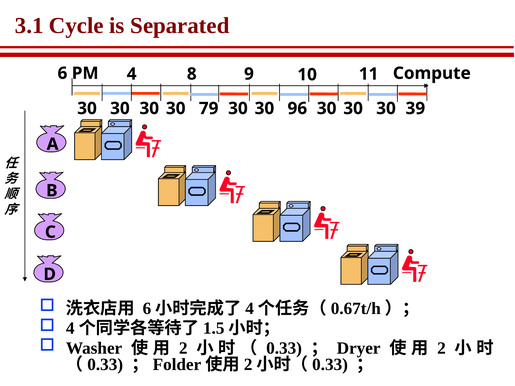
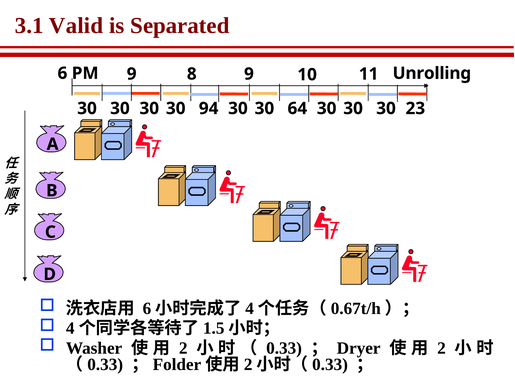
Cycle: Cycle -> Valid (76, 26)
PM 4: 4 -> 9 (132, 74)
Compute: Compute -> Unrolling (432, 73)
79: 79 -> 94 (209, 109)
96: 96 -> 64 (297, 109)
39: 39 -> 23 (415, 109)
